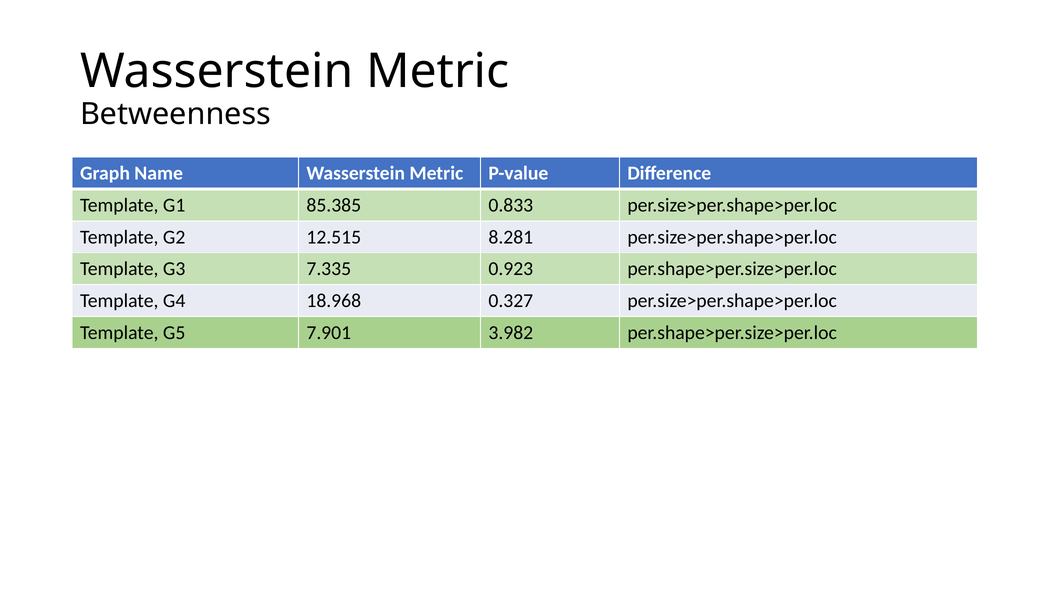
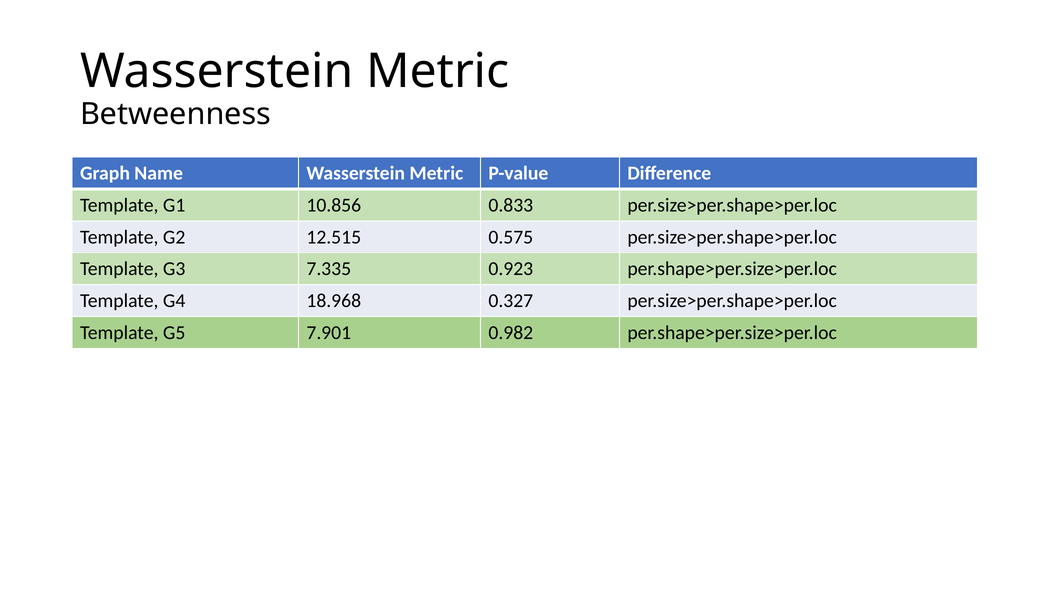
85.385: 85.385 -> 10.856 (334, 205)
8.281: 8.281 -> 0.575 (511, 237)
3.982: 3.982 -> 0.982 (511, 333)
